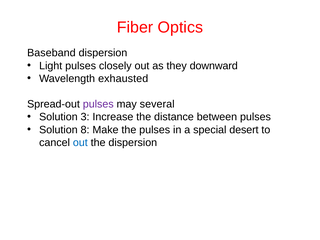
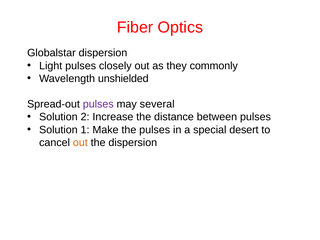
Baseband: Baseband -> Globalstar (51, 53)
downward: downward -> commonly (214, 66)
exhausted: exhausted -> unshielded (123, 79)
3: 3 -> 2 (85, 117)
8: 8 -> 1 (85, 130)
out colour: blue -> orange (80, 143)
